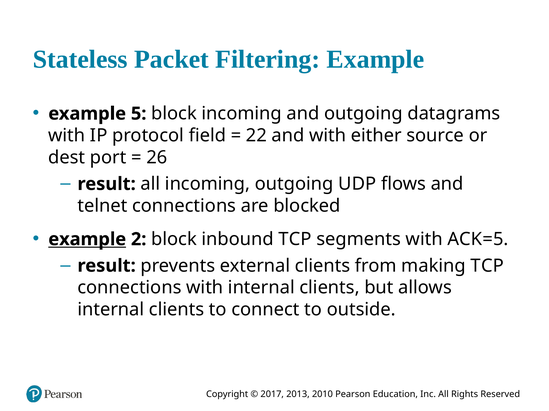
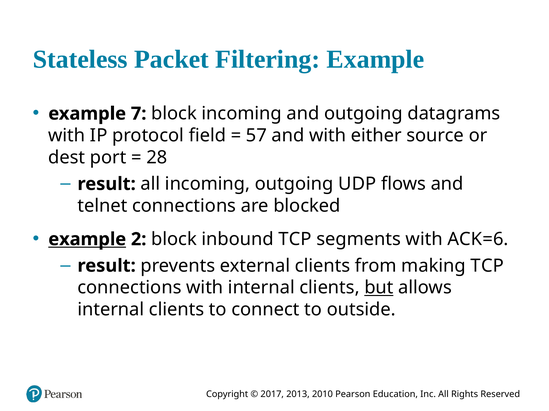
example 5: 5 -> 7 (139, 114)
22: 22 -> 57 (256, 136)
26: 26 -> 28 (157, 158)
5: 5 -> 6 (501, 240)
but underline: none -> present (379, 288)
